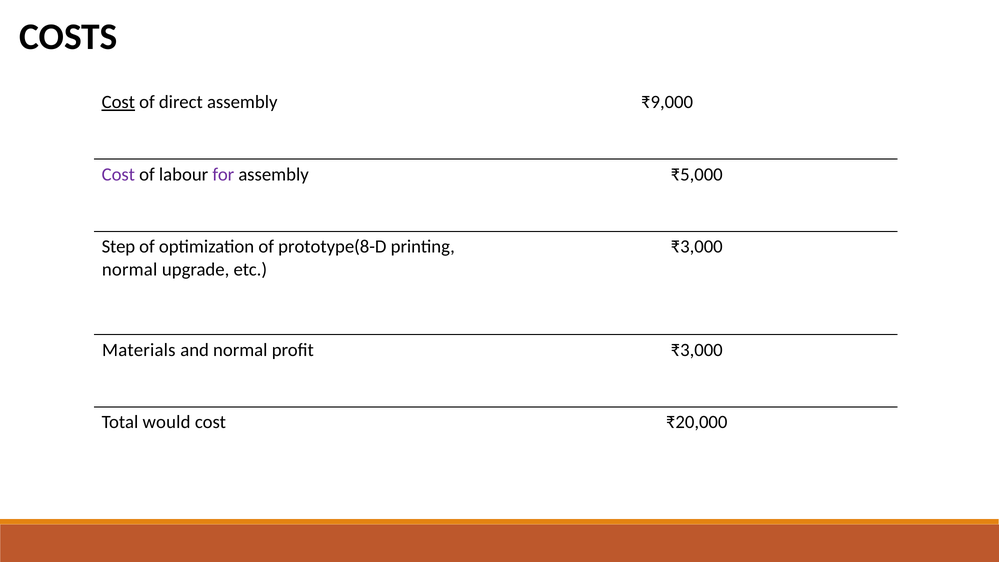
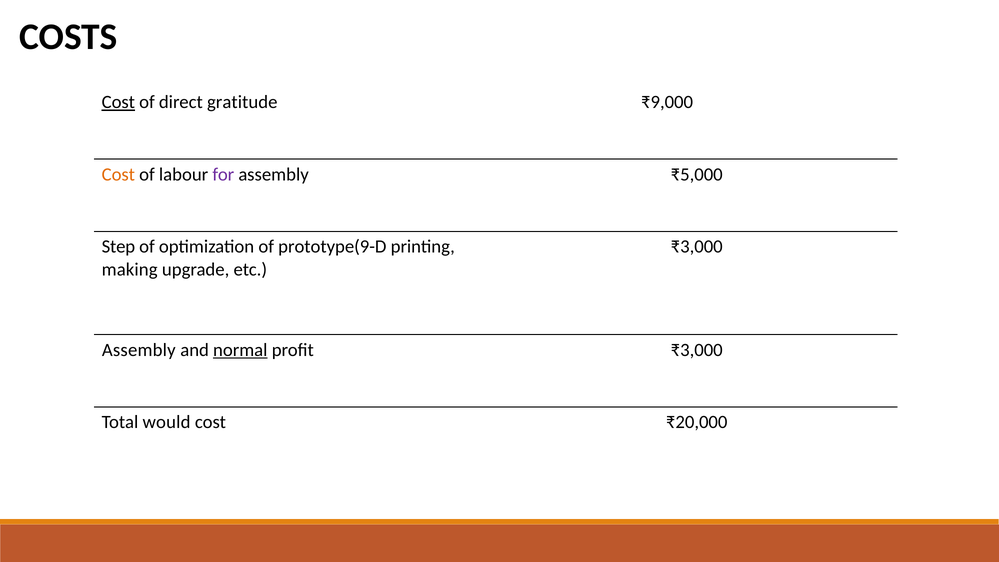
direct assembly: assembly -> gratitude (242, 102)
Cost colour: purple -> orange (118, 174)
prototype(8-D: prototype(8-D -> prototype(9-D (332, 247)
normal: normal -> making (130, 270)
Materials: Materials -> Assembly (139, 350)
normal underline: none -> present (240, 350)
